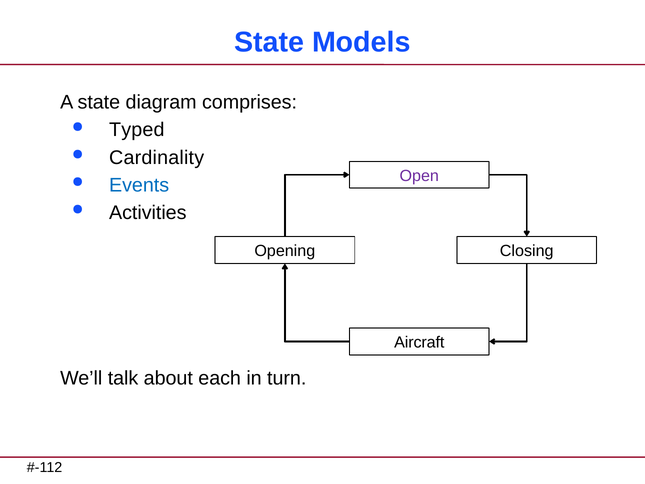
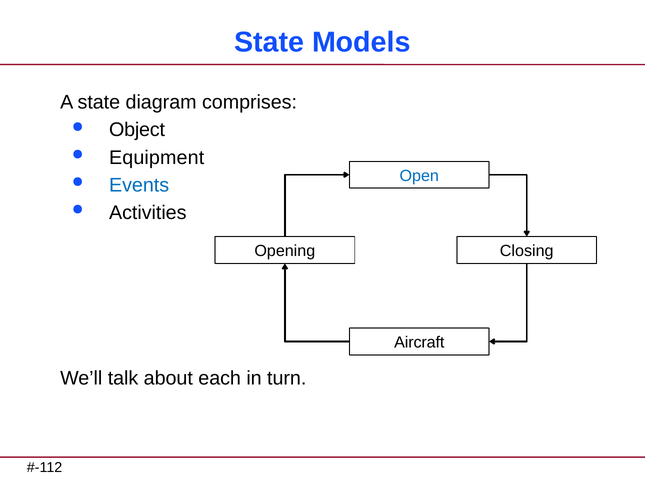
Typed: Typed -> Object (137, 130)
Cardinality: Cardinality -> Equipment (157, 157)
Open colour: purple -> blue (419, 176)
